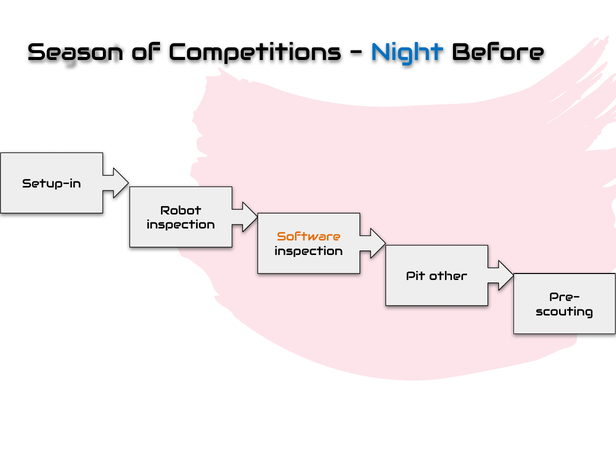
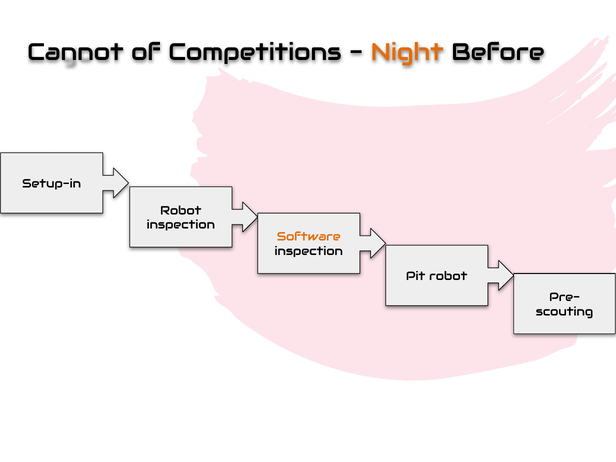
Season: Season -> Cannot (75, 52)
Night colour: blue -> orange (407, 52)
Pit other: other -> robot (448, 276)
